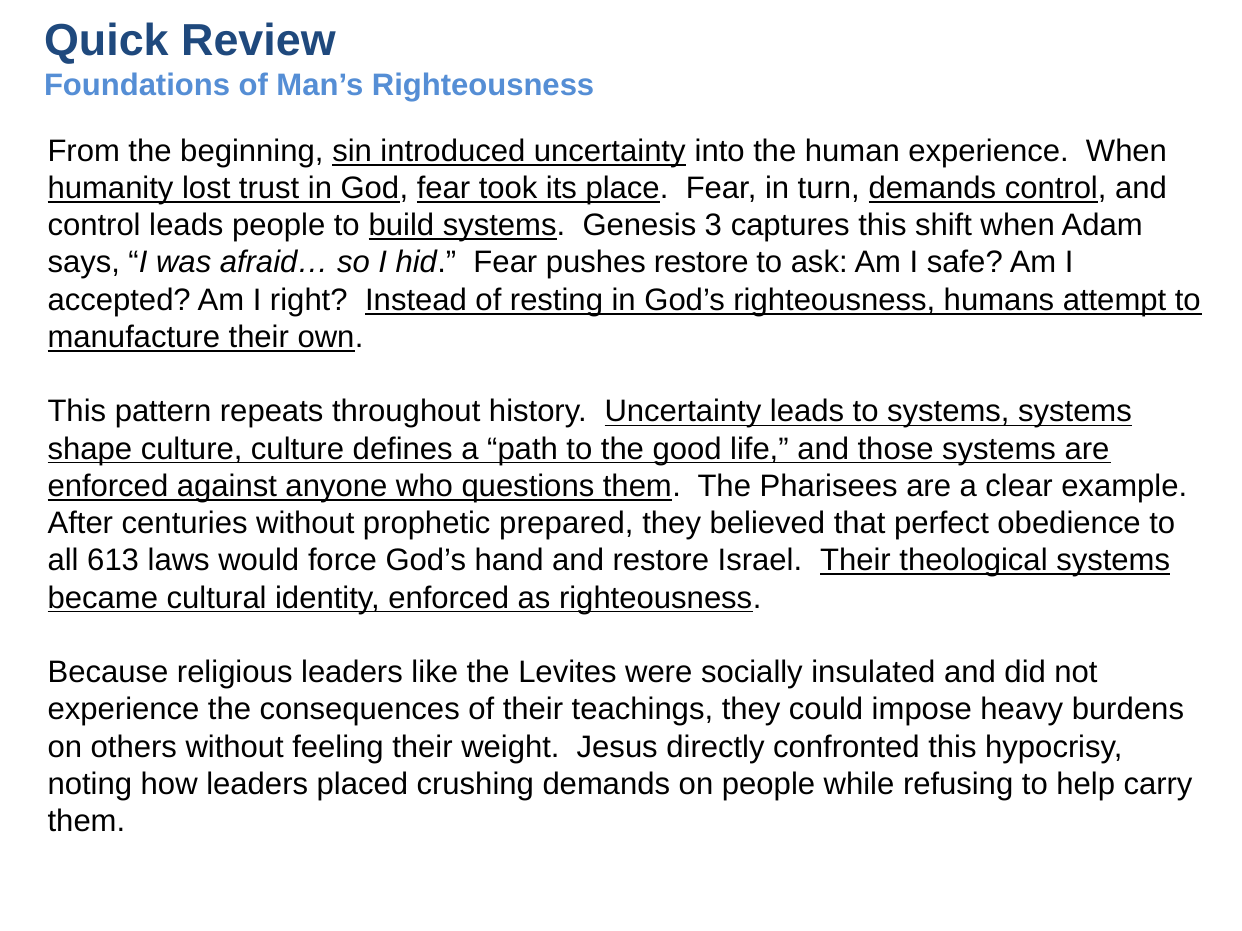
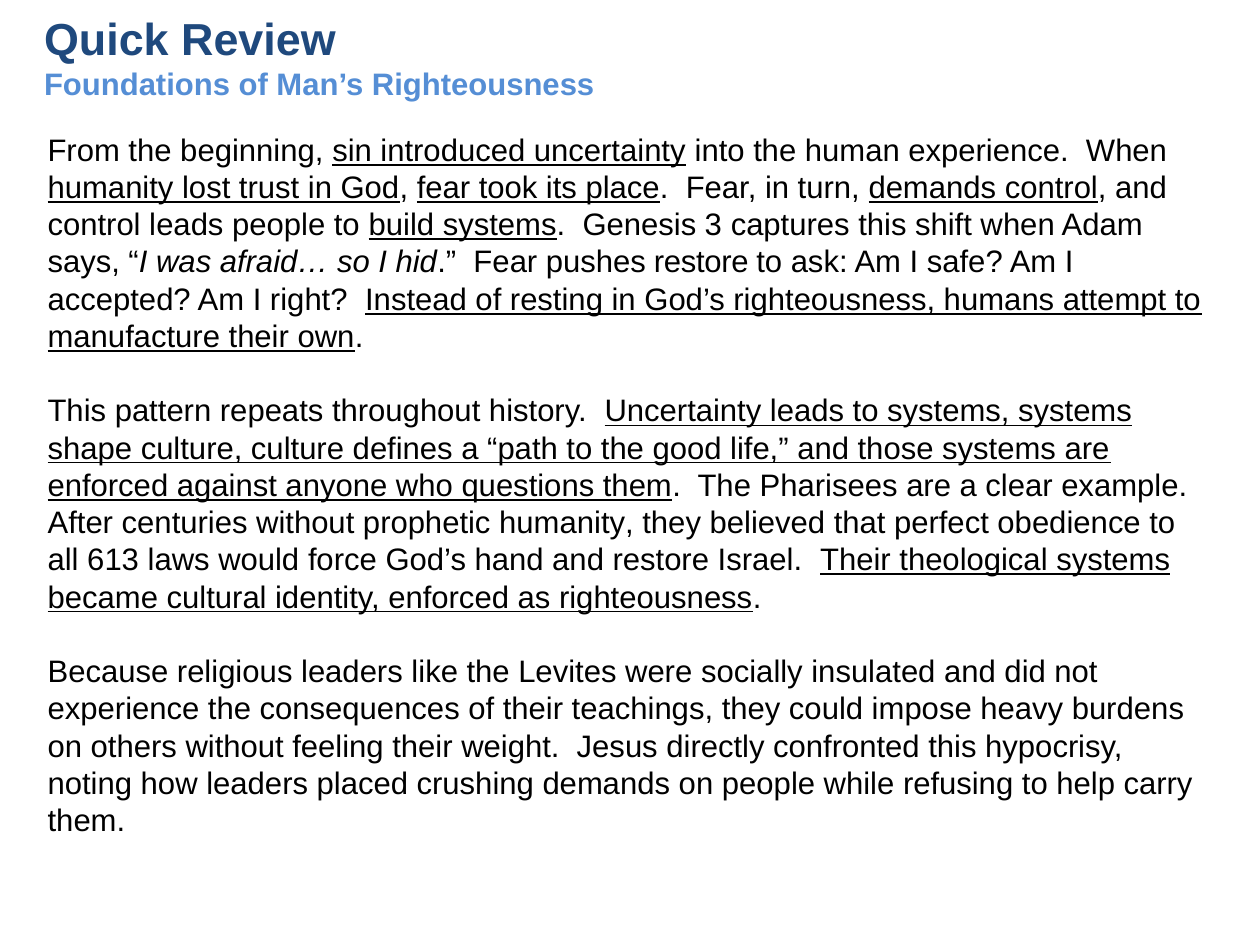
prophetic prepared: prepared -> humanity (566, 524)
